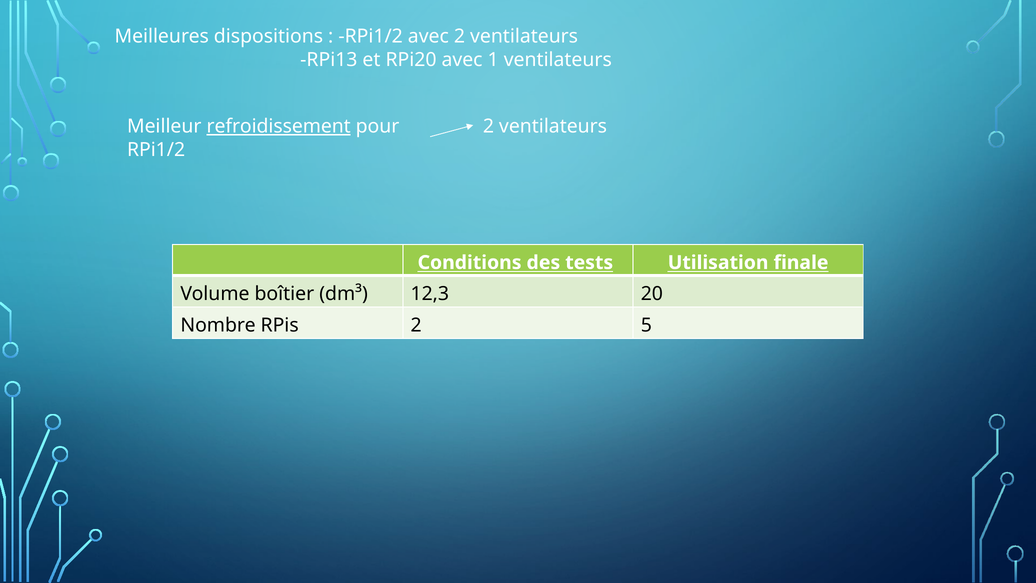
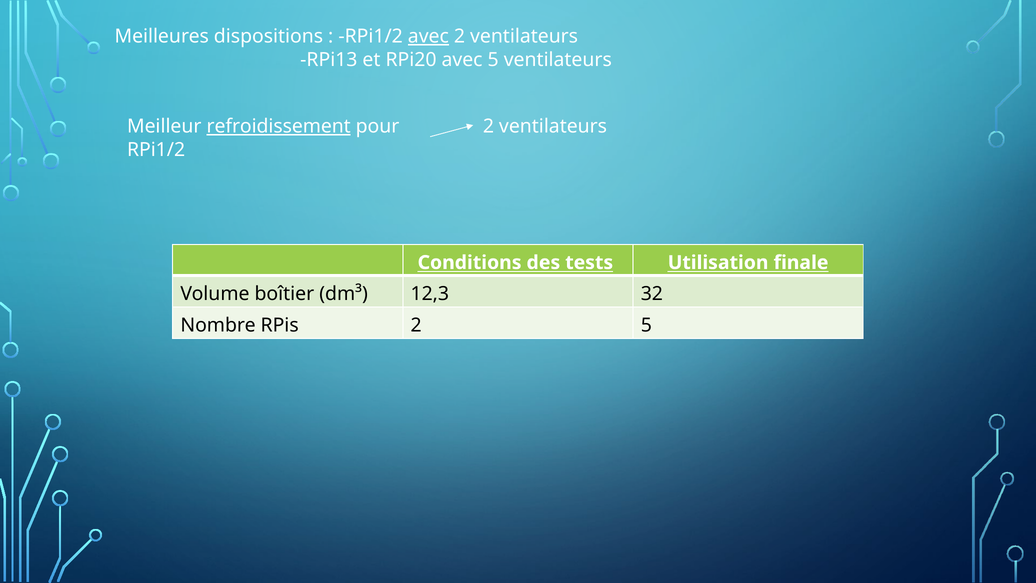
avec underline: none -> present (428, 36)
avec 1: 1 -> 5 (493, 60)
20: 20 -> 32 (652, 294)
